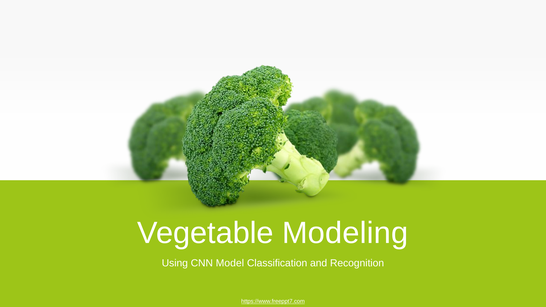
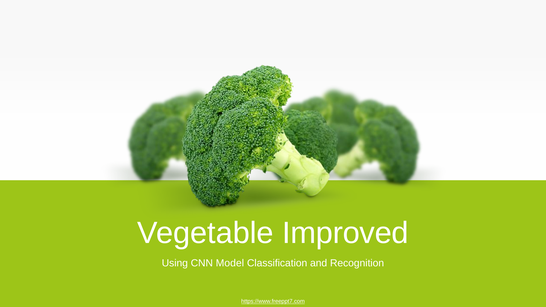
Modeling: Modeling -> Improved (345, 233)
